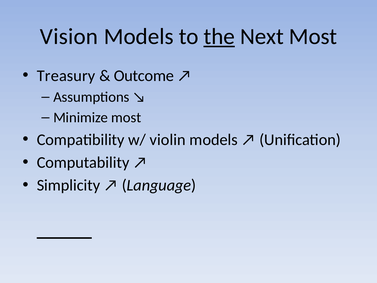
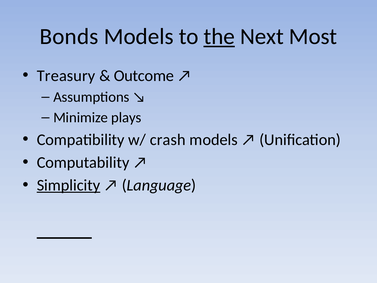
Vision: Vision -> Bonds (69, 36)
Minimize most: most -> plays (126, 118)
violin: violin -> crash (168, 140)
Simplicity underline: none -> present (68, 185)
